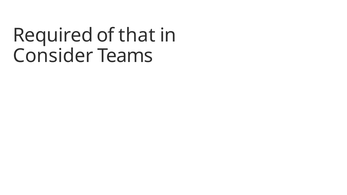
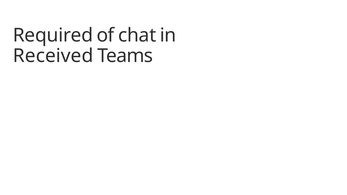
that: that -> chat (137, 35)
Consider: Consider -> Received (53, 56)
